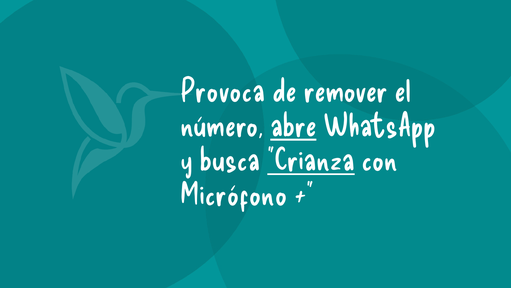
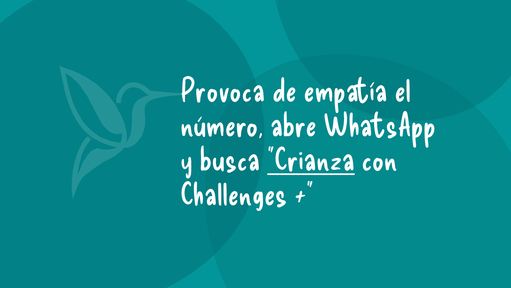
remover: remover -> empatía (346, 91)
abre underline: present -> none (293, 126)
Micrófono: Micrófono -> Challenges (234, 195)
